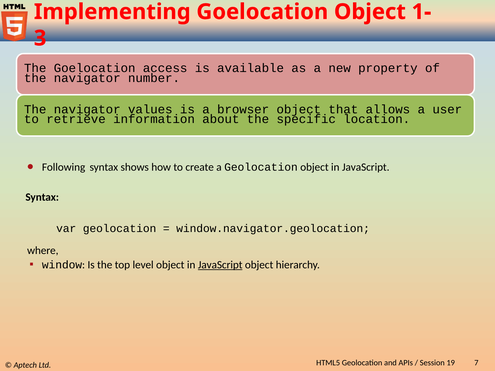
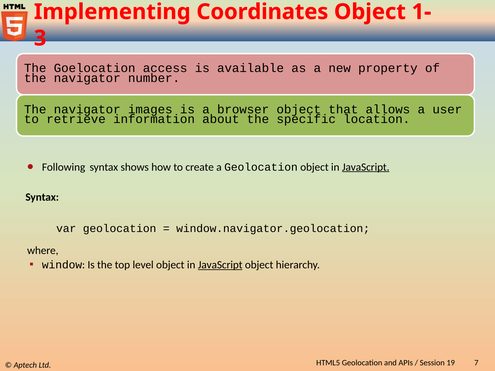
Implementing Goelocation: Goelocation -> Coordinates (262, 12)
values: values -> images (150, 109)
JavaScript underline: none -> present (366, 167)
